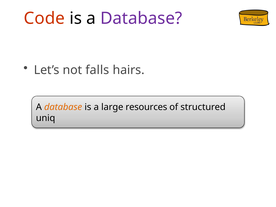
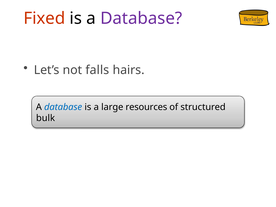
Code: Code -> Fixed (44, 18)
database colour: orange -> blue (63, 107)
uniq: uniq -> bulk (46, 118)
